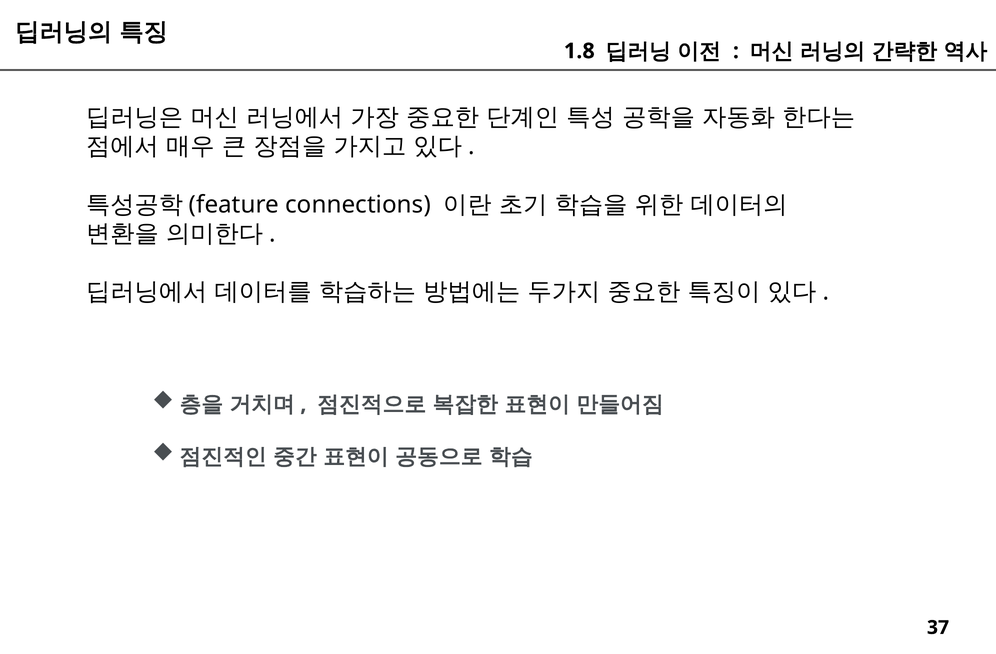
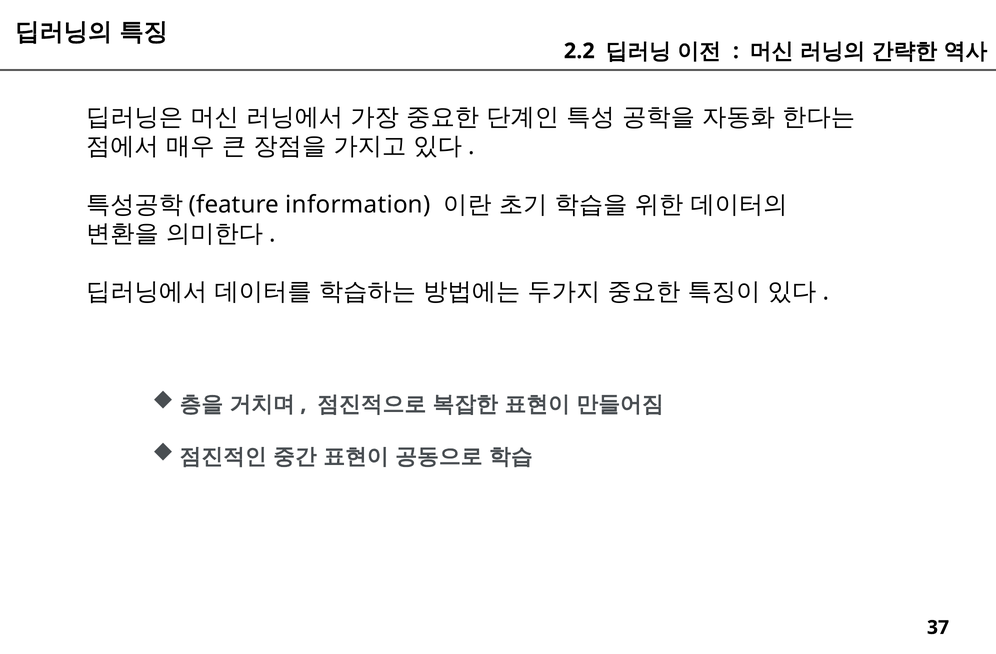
1.8: 1.8 -> 2.2 (579, 51)
connections: connections -> information (358, 205)
